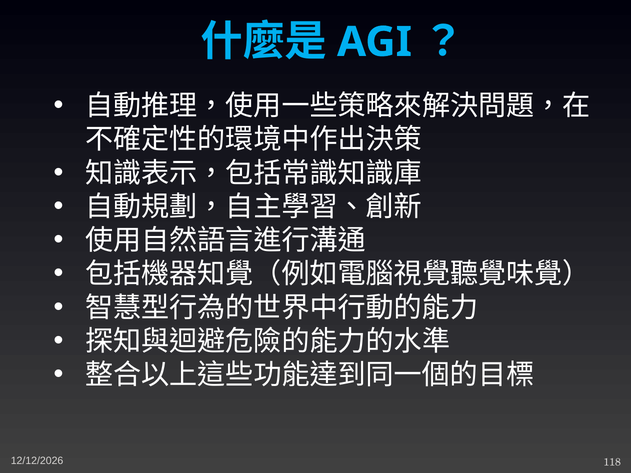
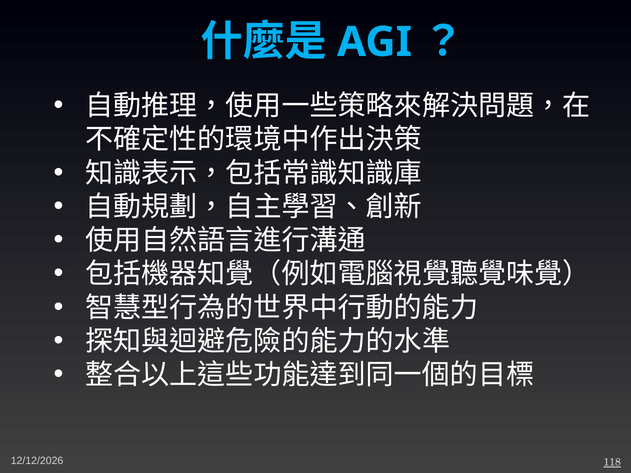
118 underline: none -> present (612, 463)
